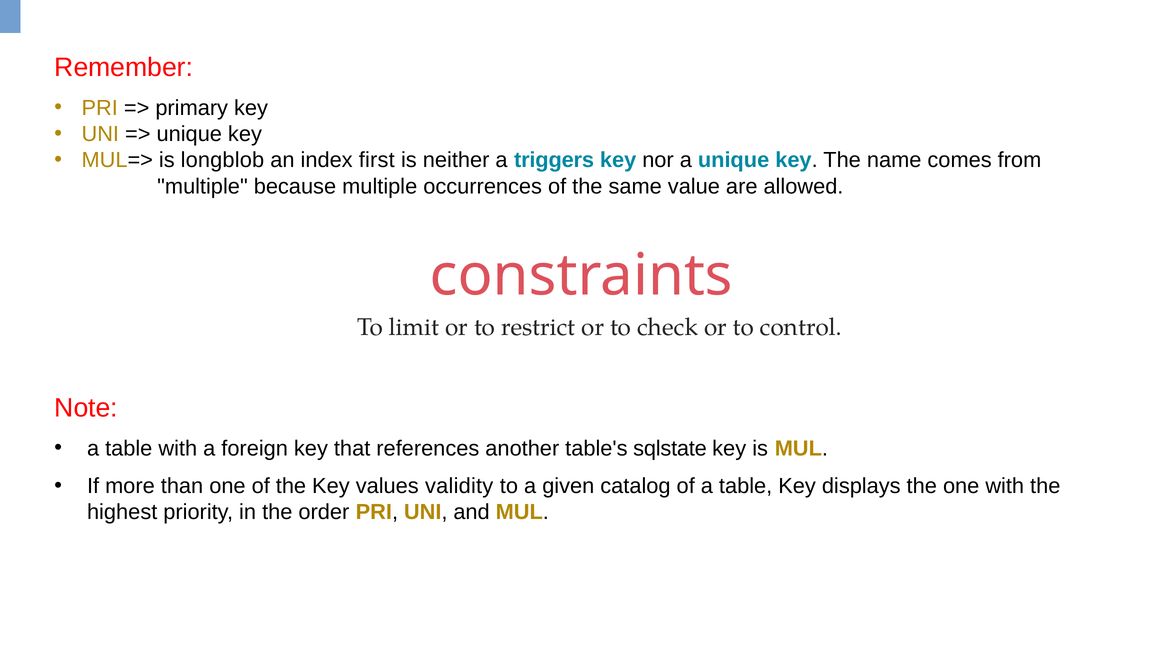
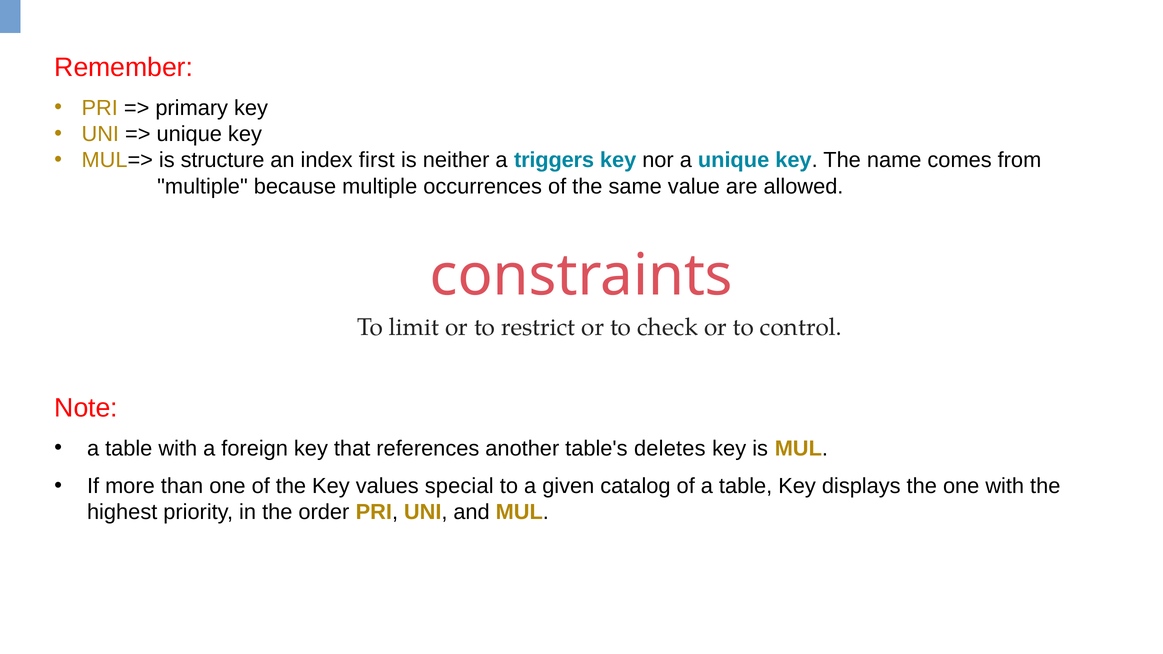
longblob: longblob -> structure (223, 160)
sqlstate: sqlstate -> deletes (670, 448)
validity: validity -> special (459, 486)
